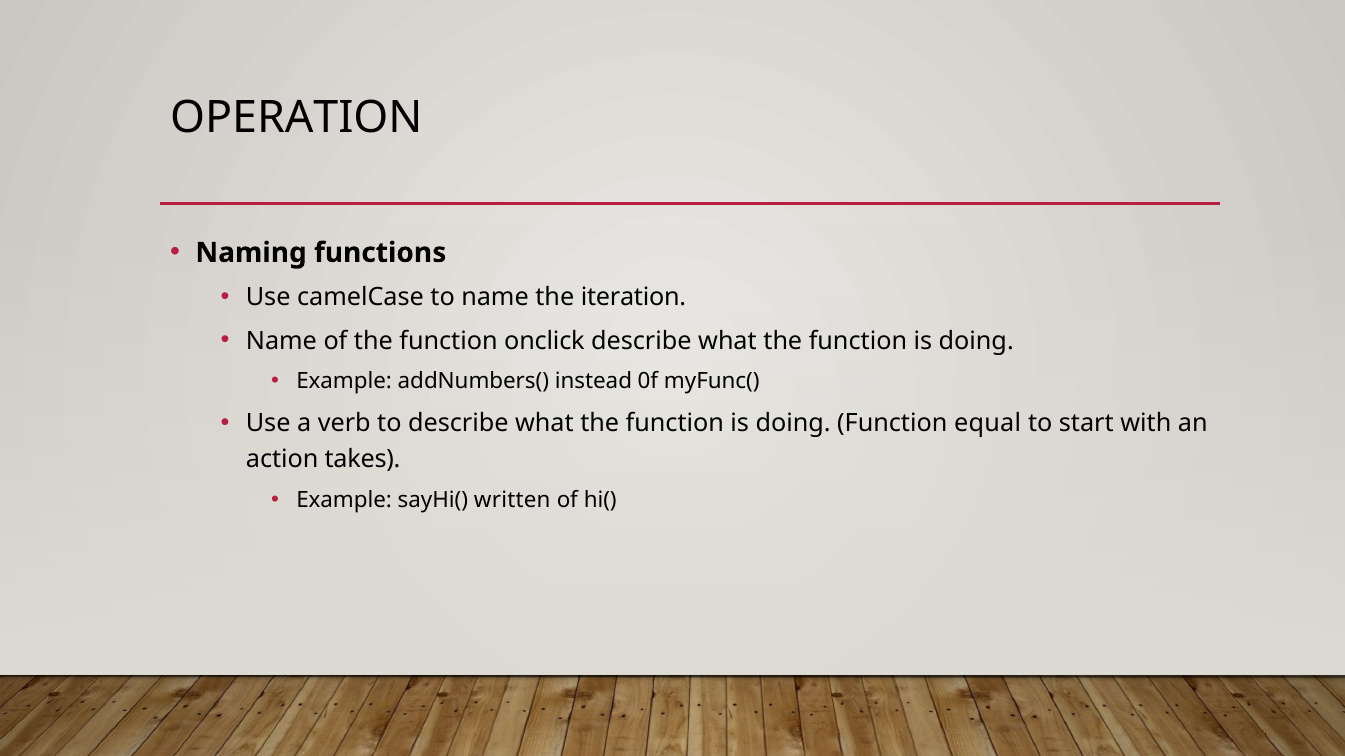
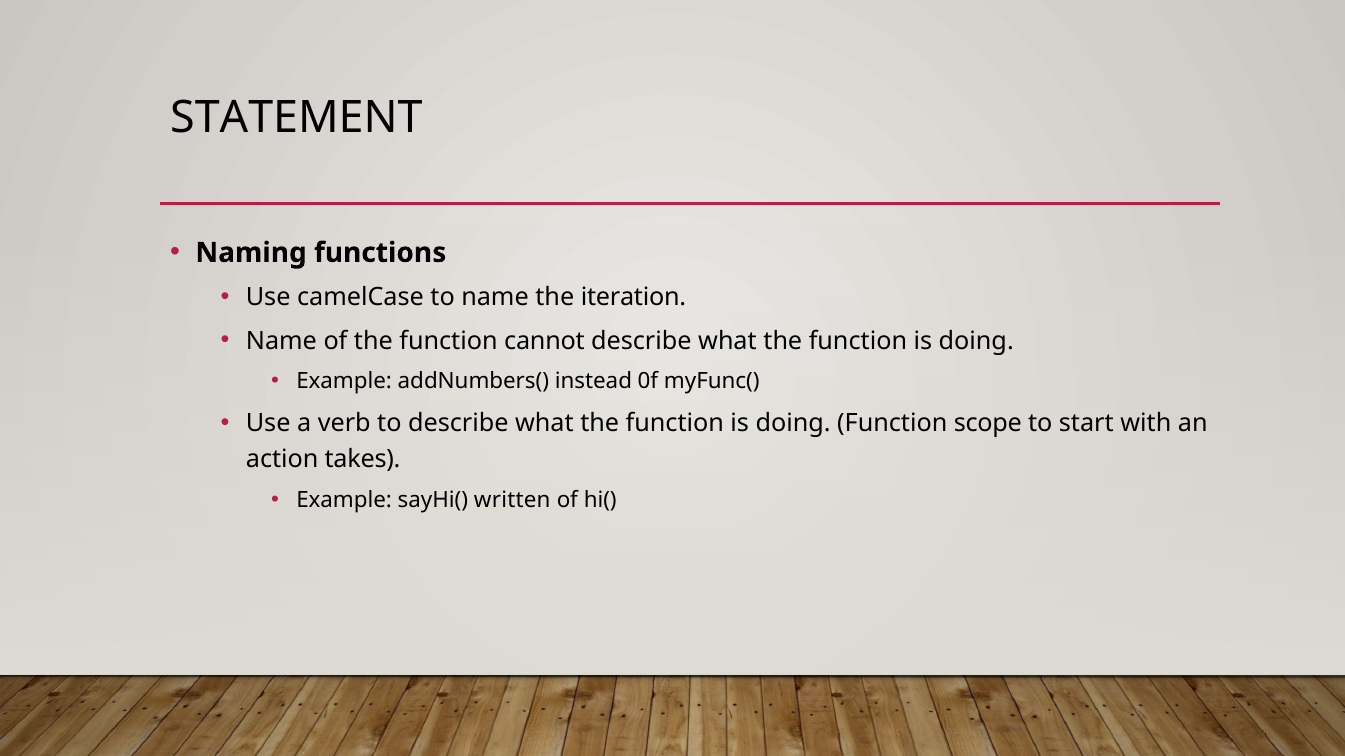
OPERATION: OPERATION -> STATEMENT (296, 118)
onclick: onclick -> cannot (545, 341)
equal: equal -> scope (988, 423)
